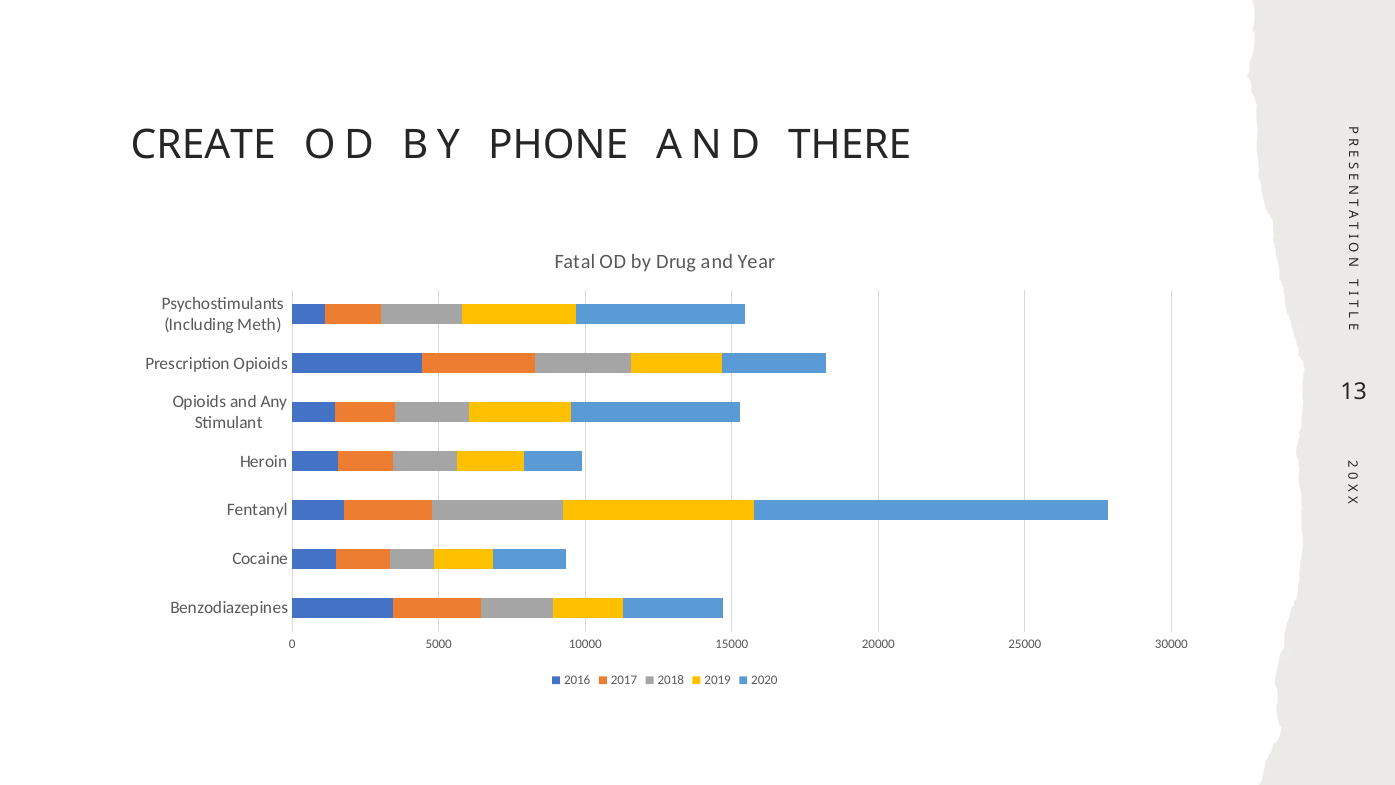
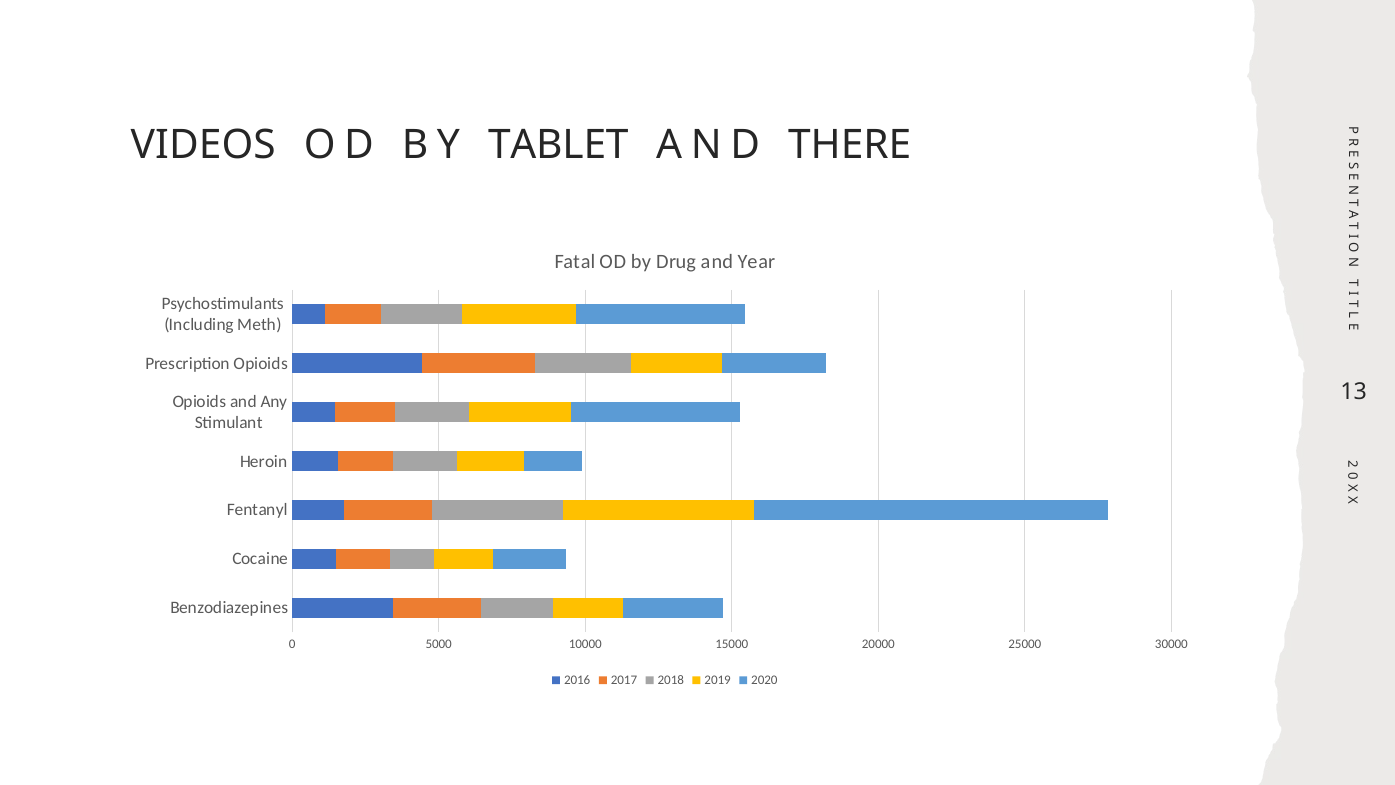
CREATE: CREATE -> VIDEOS (203, 145)
PHONE: PHONE -> TABLET (558, 145)
